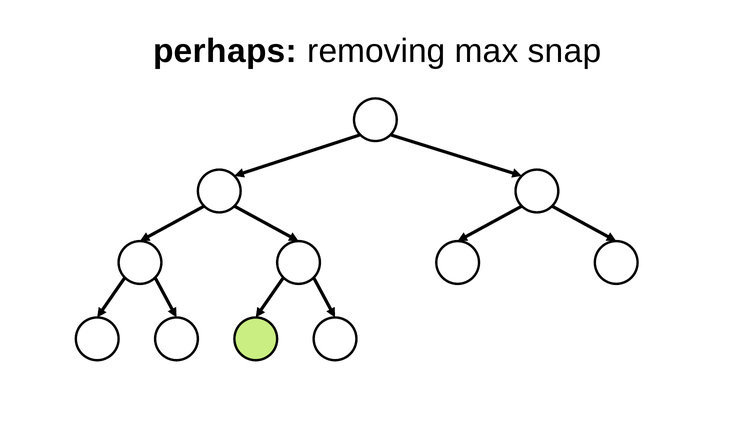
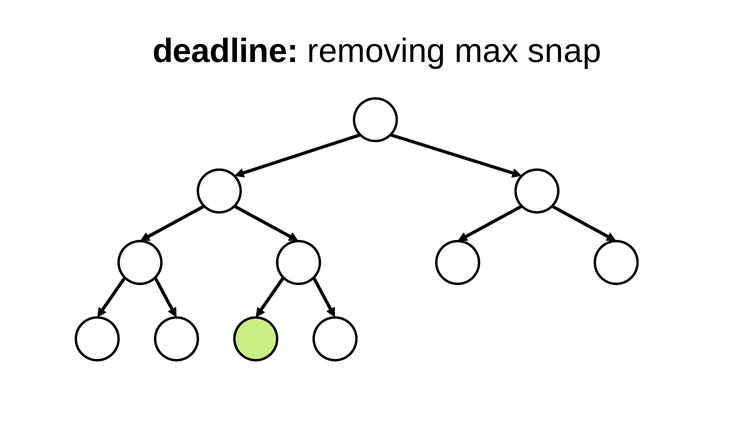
perhaps: perhaps -> deadline (225, 51)
